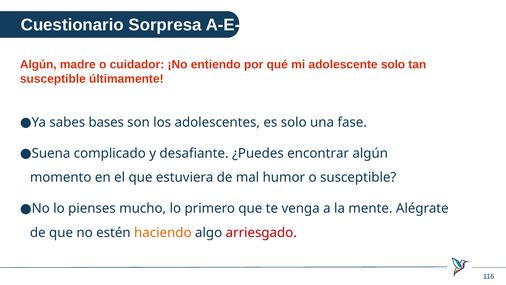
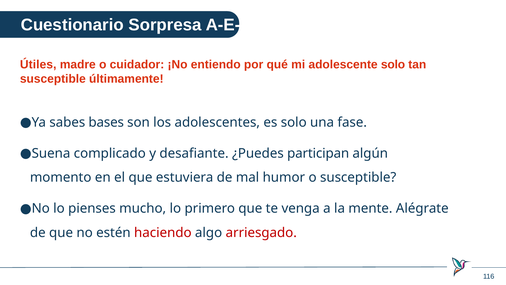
Algún: Algún -> Útiles (38, 64)
encontrar: encontrar -> participan (318, 153)
haciendo colour: orange -> red (163, 232)
